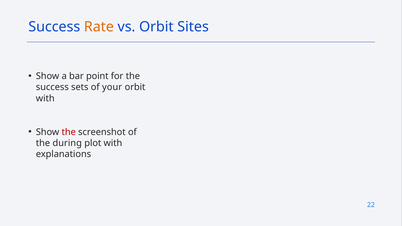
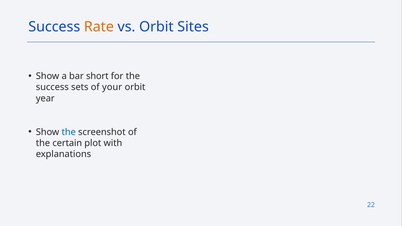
point: point -> short (97, 76)
with: with -> year (45, 98)
the colour: red -> blue (69, 132)
during: during -> certain (67, 143)
